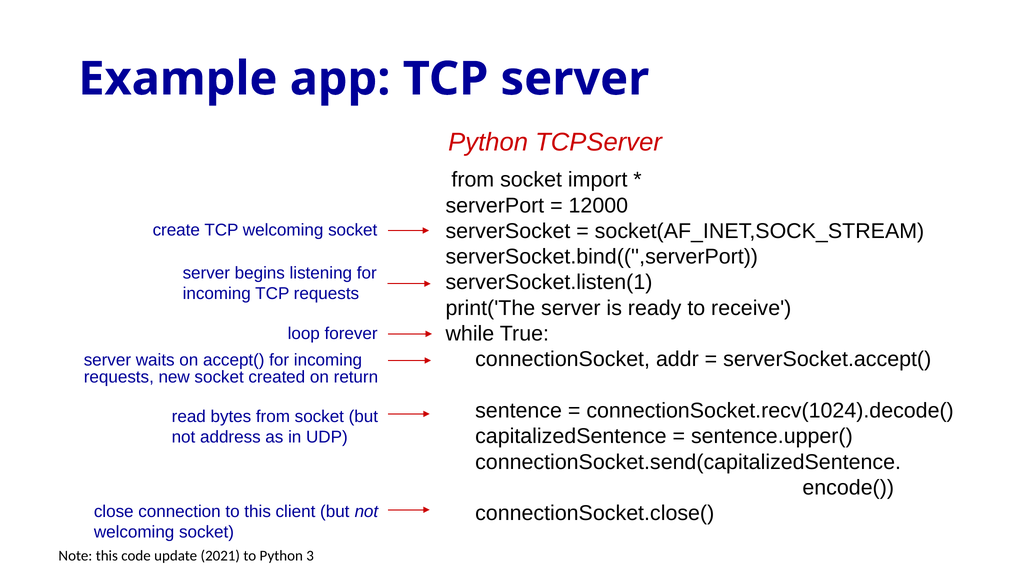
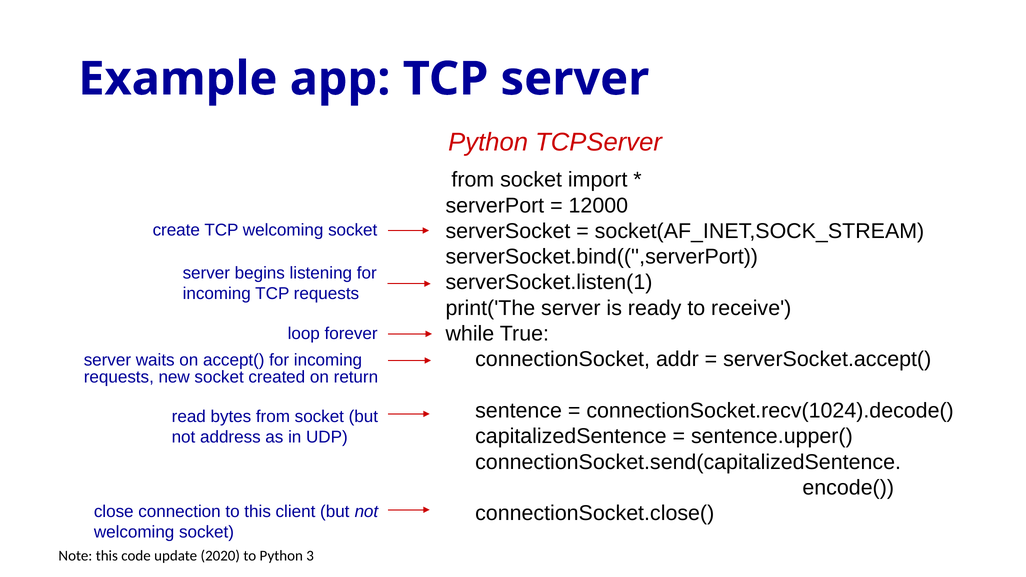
2021: 2021 -> 2020 (220, 556)
